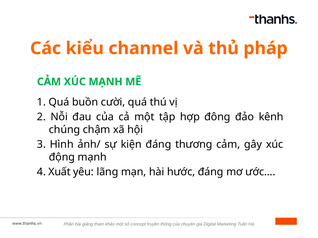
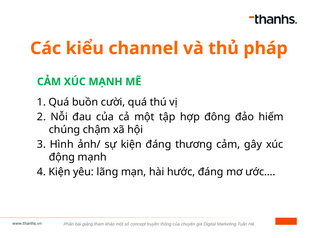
kênh: kênh -> hiếm (271, 117)
4 Xuất: Xuất -> Kiện (59, 172)
